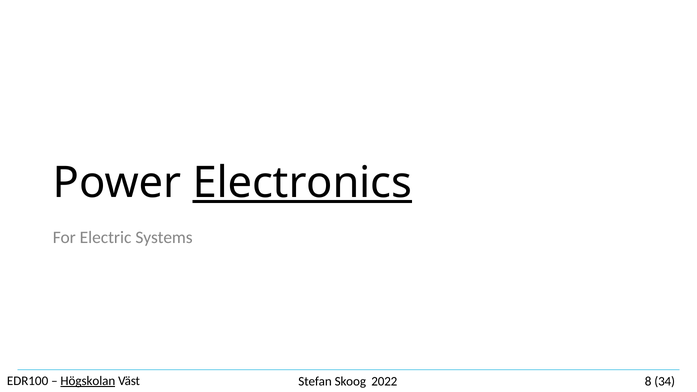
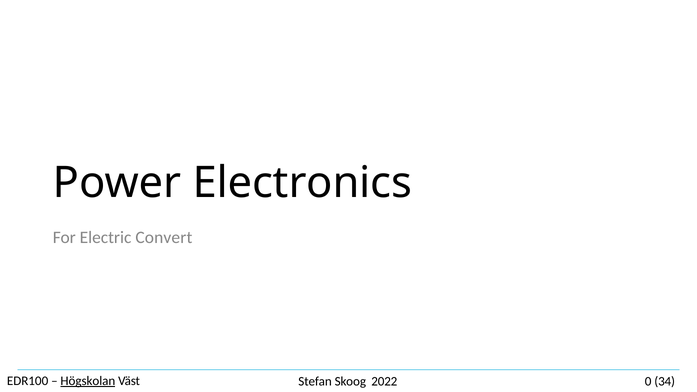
Electronics underline: present -> none (302, 183)
Systems: Systems -> Convert (164, 237)
8: 8 -> 0 (648, 381)
